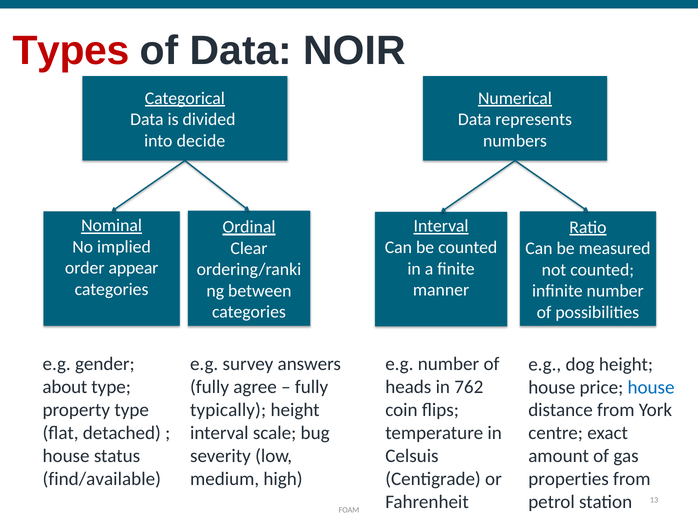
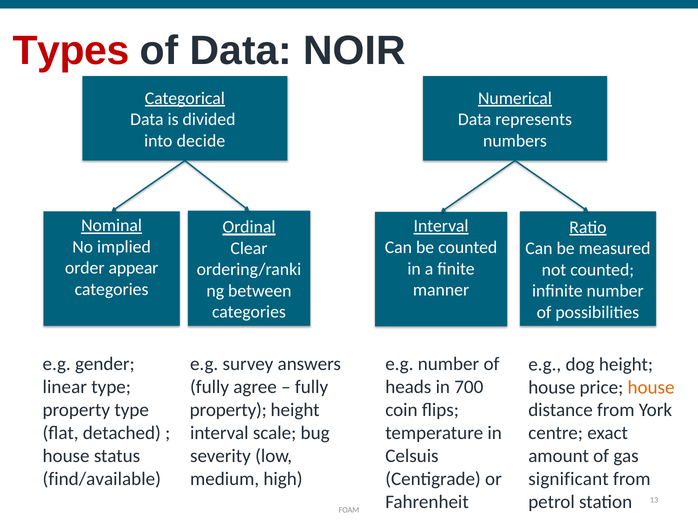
about: about -> linear (65, 387)
762: 762 -> 700 (469, 387)
house colour: blue -> orange (651, 387)
typically: typically -> property (228, 410)
properties: properties -> significant (568, 479)
